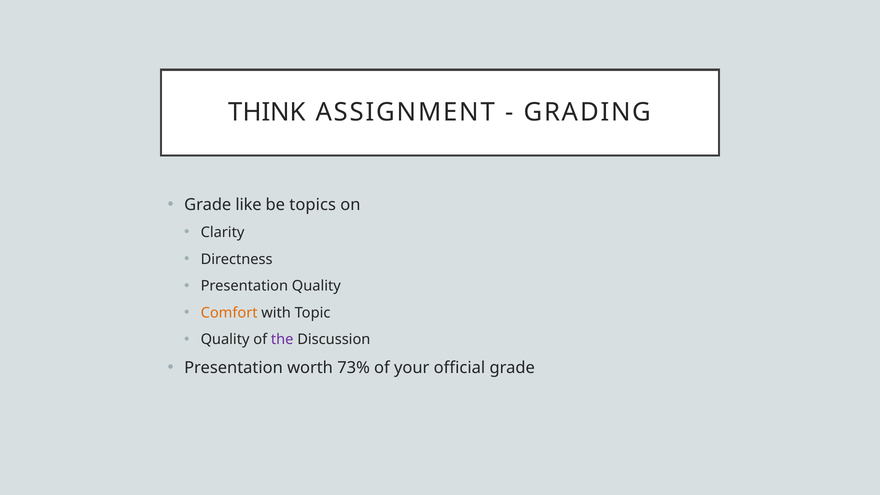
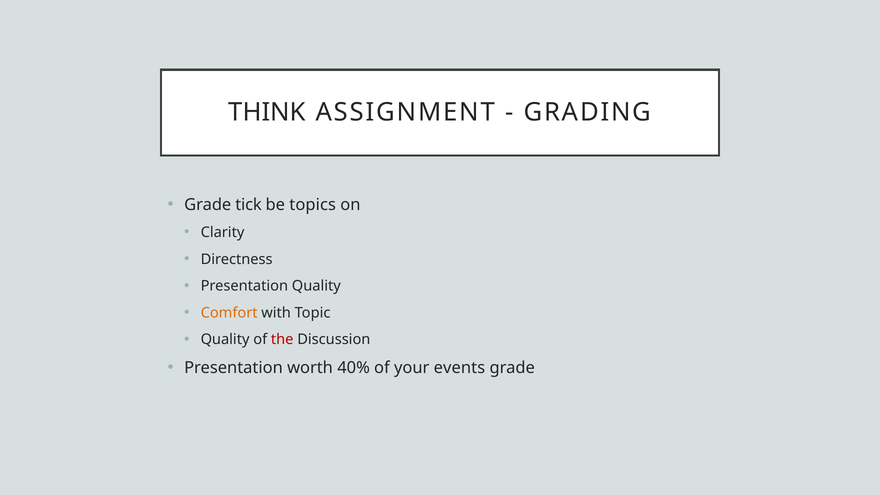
like: like -> tick (249, 205)
the colour: purple -> red (282, 340)
73%: 73% -> 40% (354, 368)
official: official -> events (459, 368)
